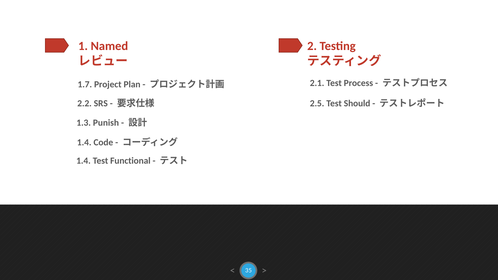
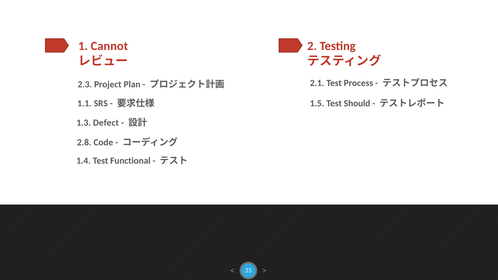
Named: Named -> Cannot (109, 46)
1.7: 1.7 -> 2.3 (85, 84)
2.2: 2.2 -> 1.1 (85, 104)
2.5: 2.5 -> 1.5 (317, 104)
Punish: Punish -> Defect (106, 123)
1.4: 1.4 -> 2.8 (84, 142)
